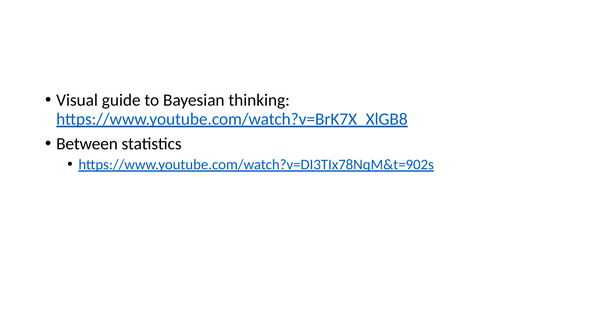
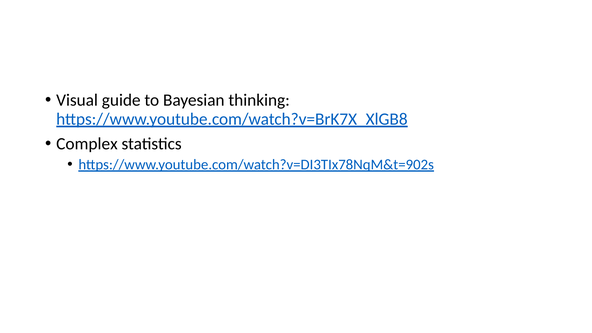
Between: Between -> Complex (87, 144)
